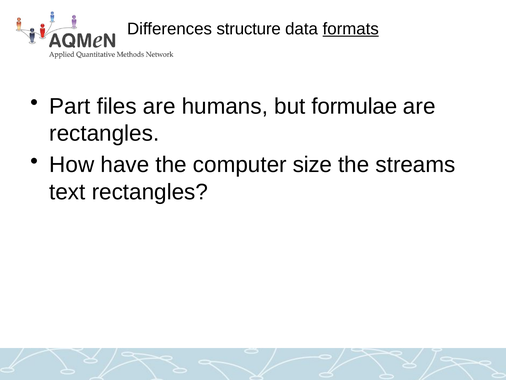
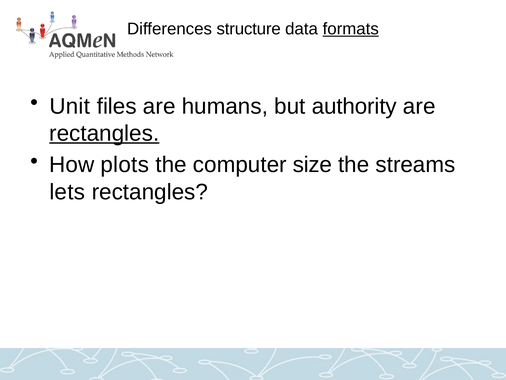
Part: Part -> Unit (70, 106)
formulae: formulae -> authority (354, 106)
rectangles underline: none -> present (104, 133)
have: have -> plots (125, 165)
text: text -> lets (67, 192)
